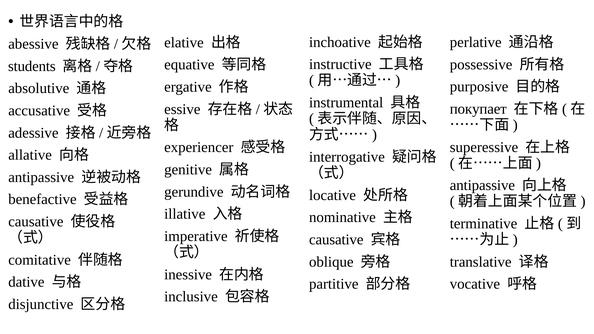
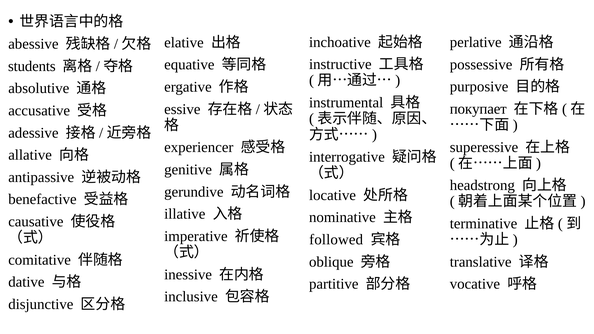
antipassive: antipassive -> headstrong (482, 185)
causative: causative -> followed (336, 240)
